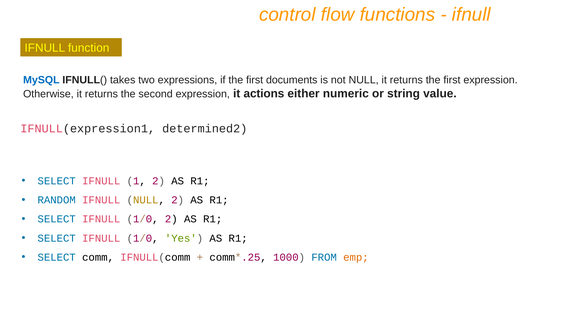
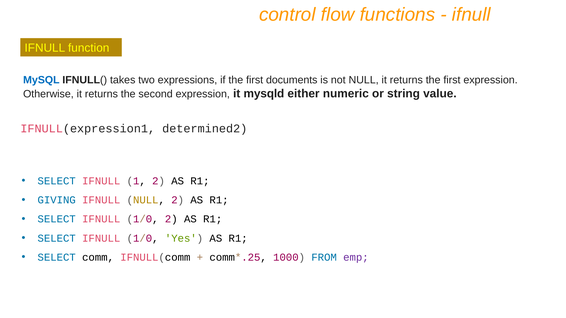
actions: actions -> mysqld (264, 94)
RANDOM: RANDOM -> GIVING (57, 200)
emp colour: orange -> purple (356, 258)
